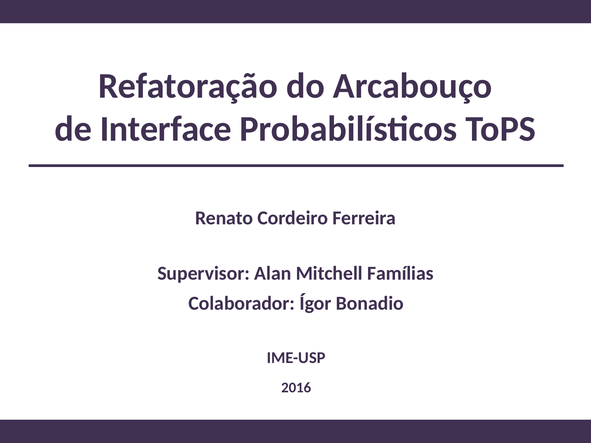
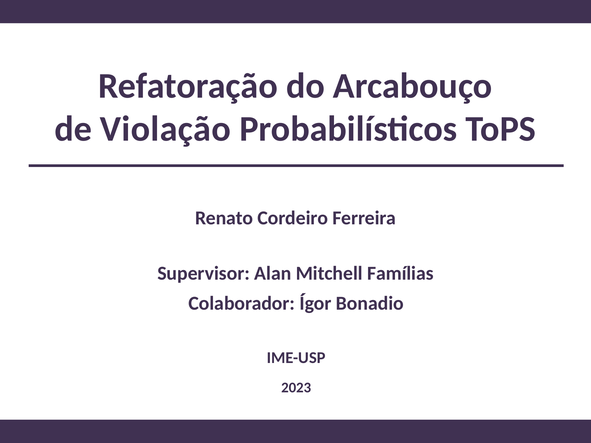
Interface: Interface -> Violação (165, 129)
2016: 2016 -> 2023 (296, 388)
